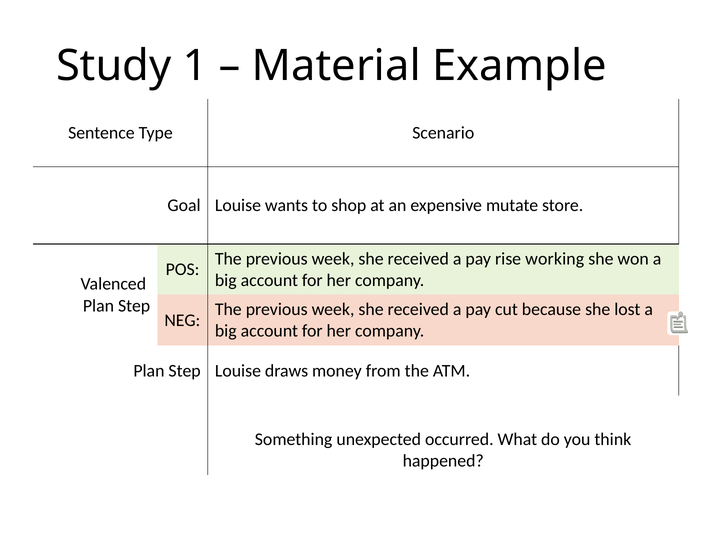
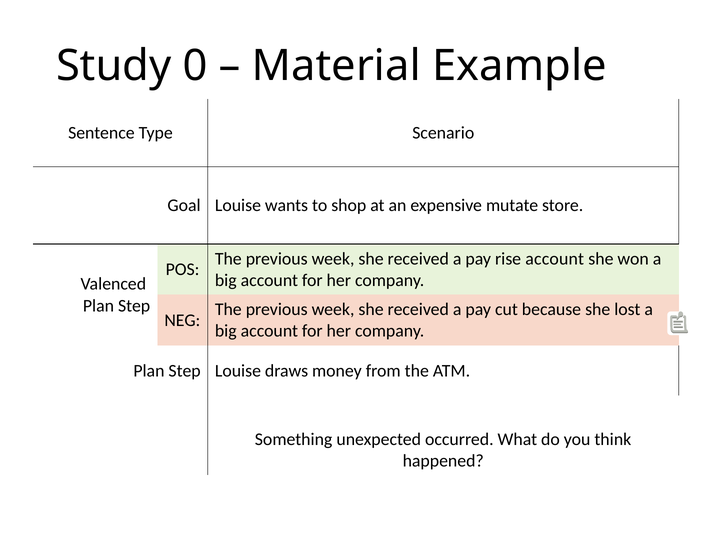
1: 1 -> 0 (195, 66)
rise working: working -> account (555, 259)
